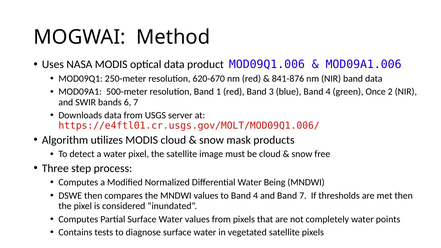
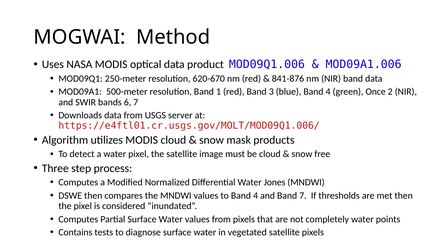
Being: Being -> Jones (275, 183)
